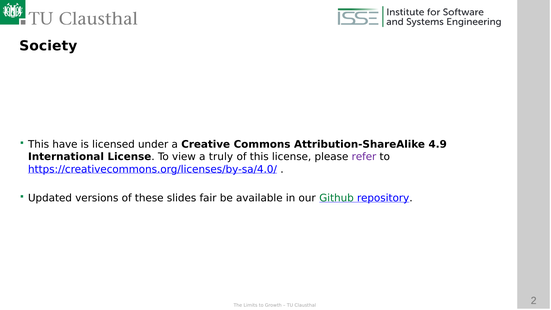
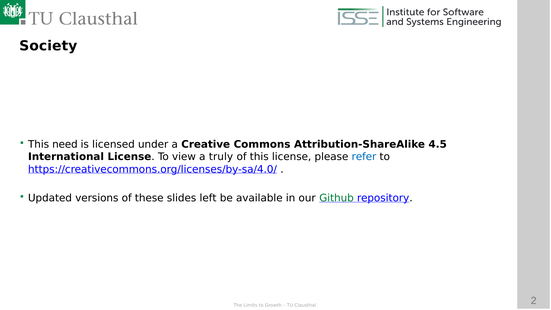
have: have -> need (65, 144)
4.9: 4.9 -> 4.5 (438, 144)
refer colour: purple -> blue (364, 157)
fair: fair -> left (208, 198)
